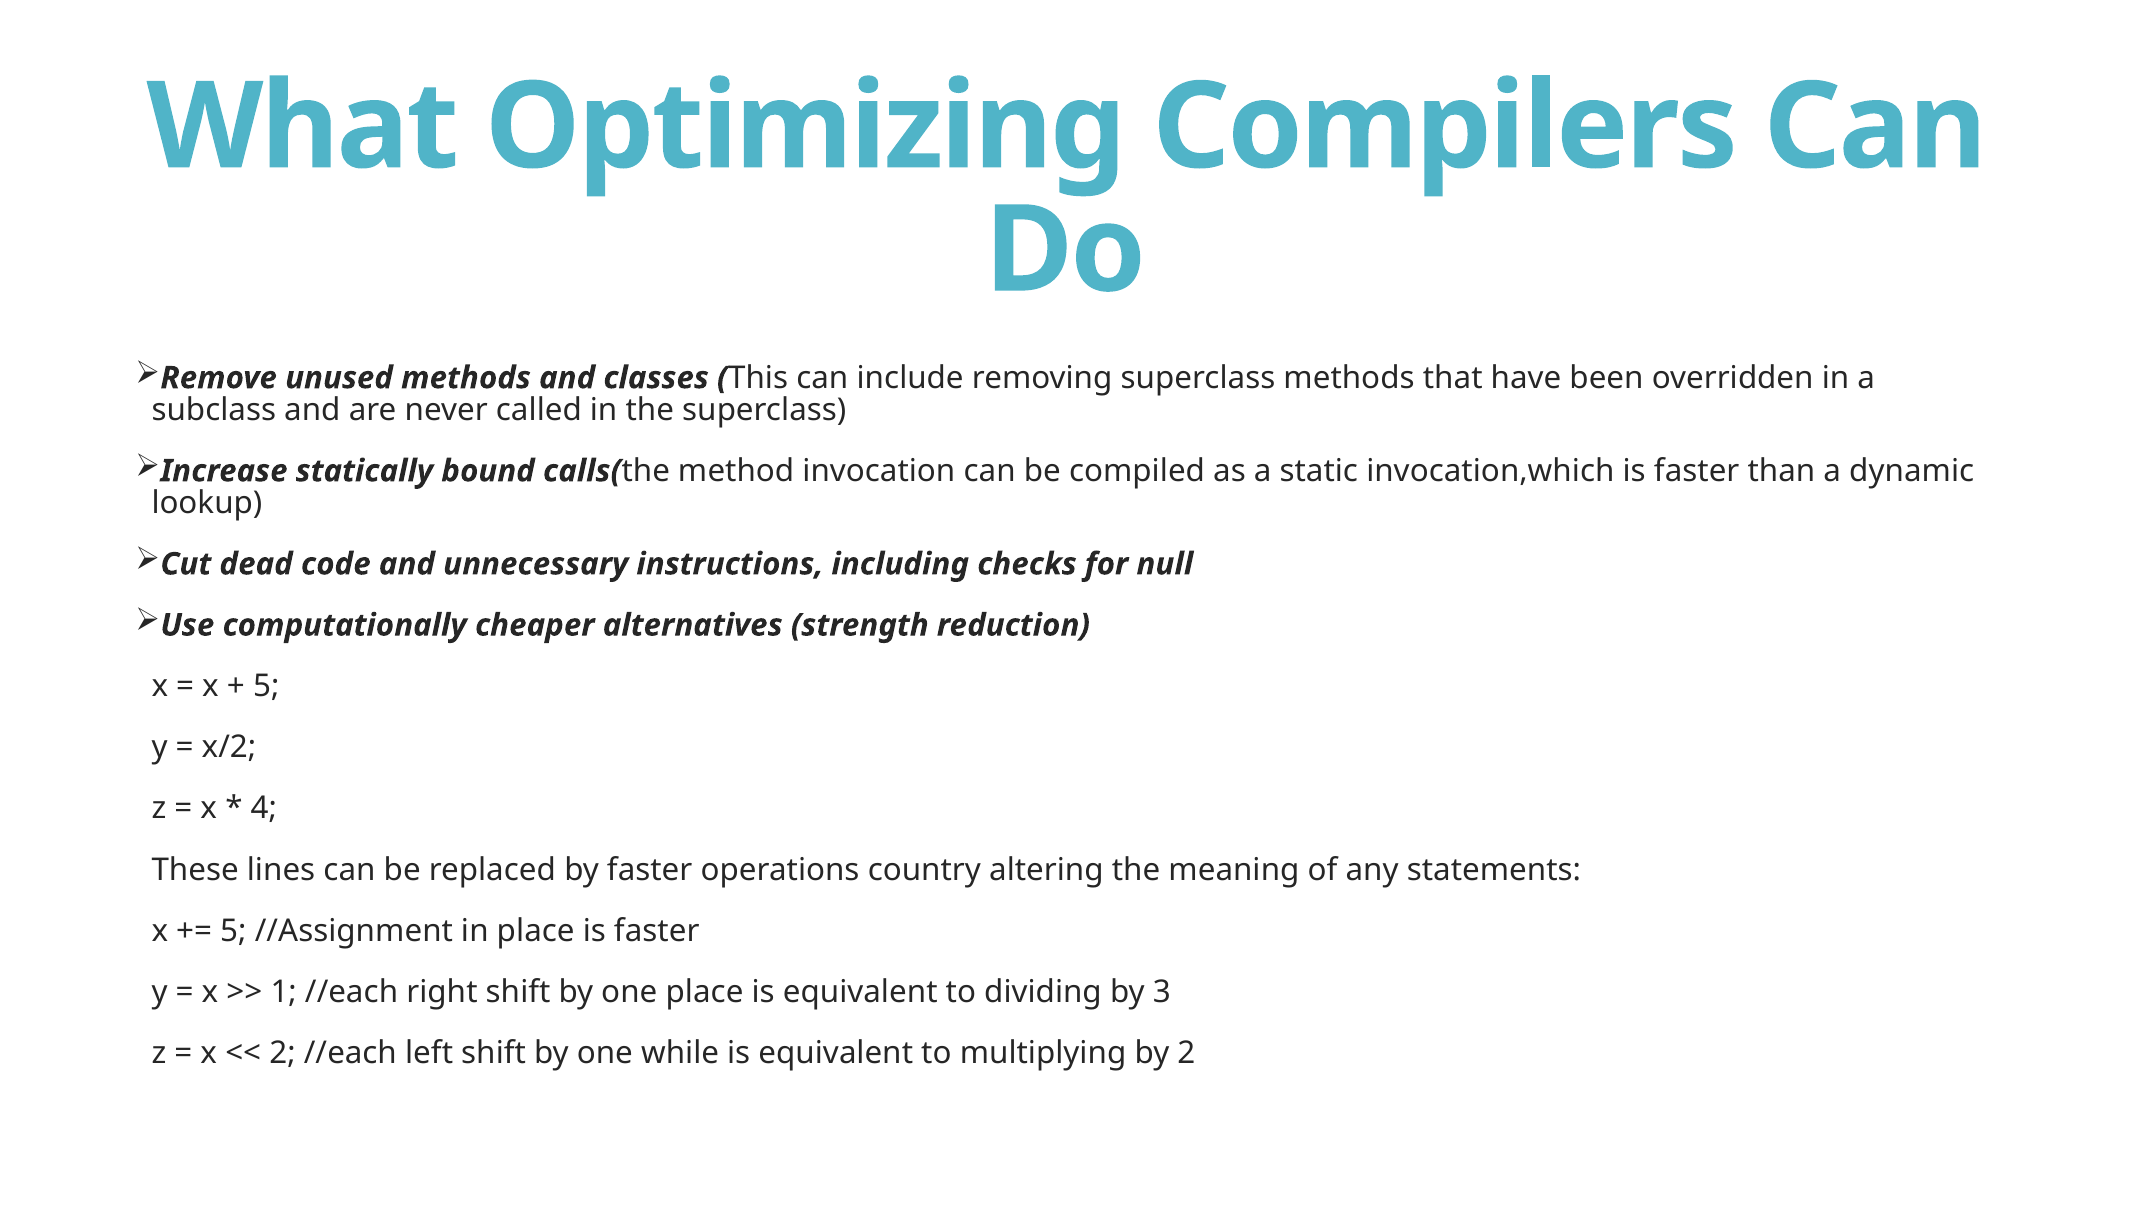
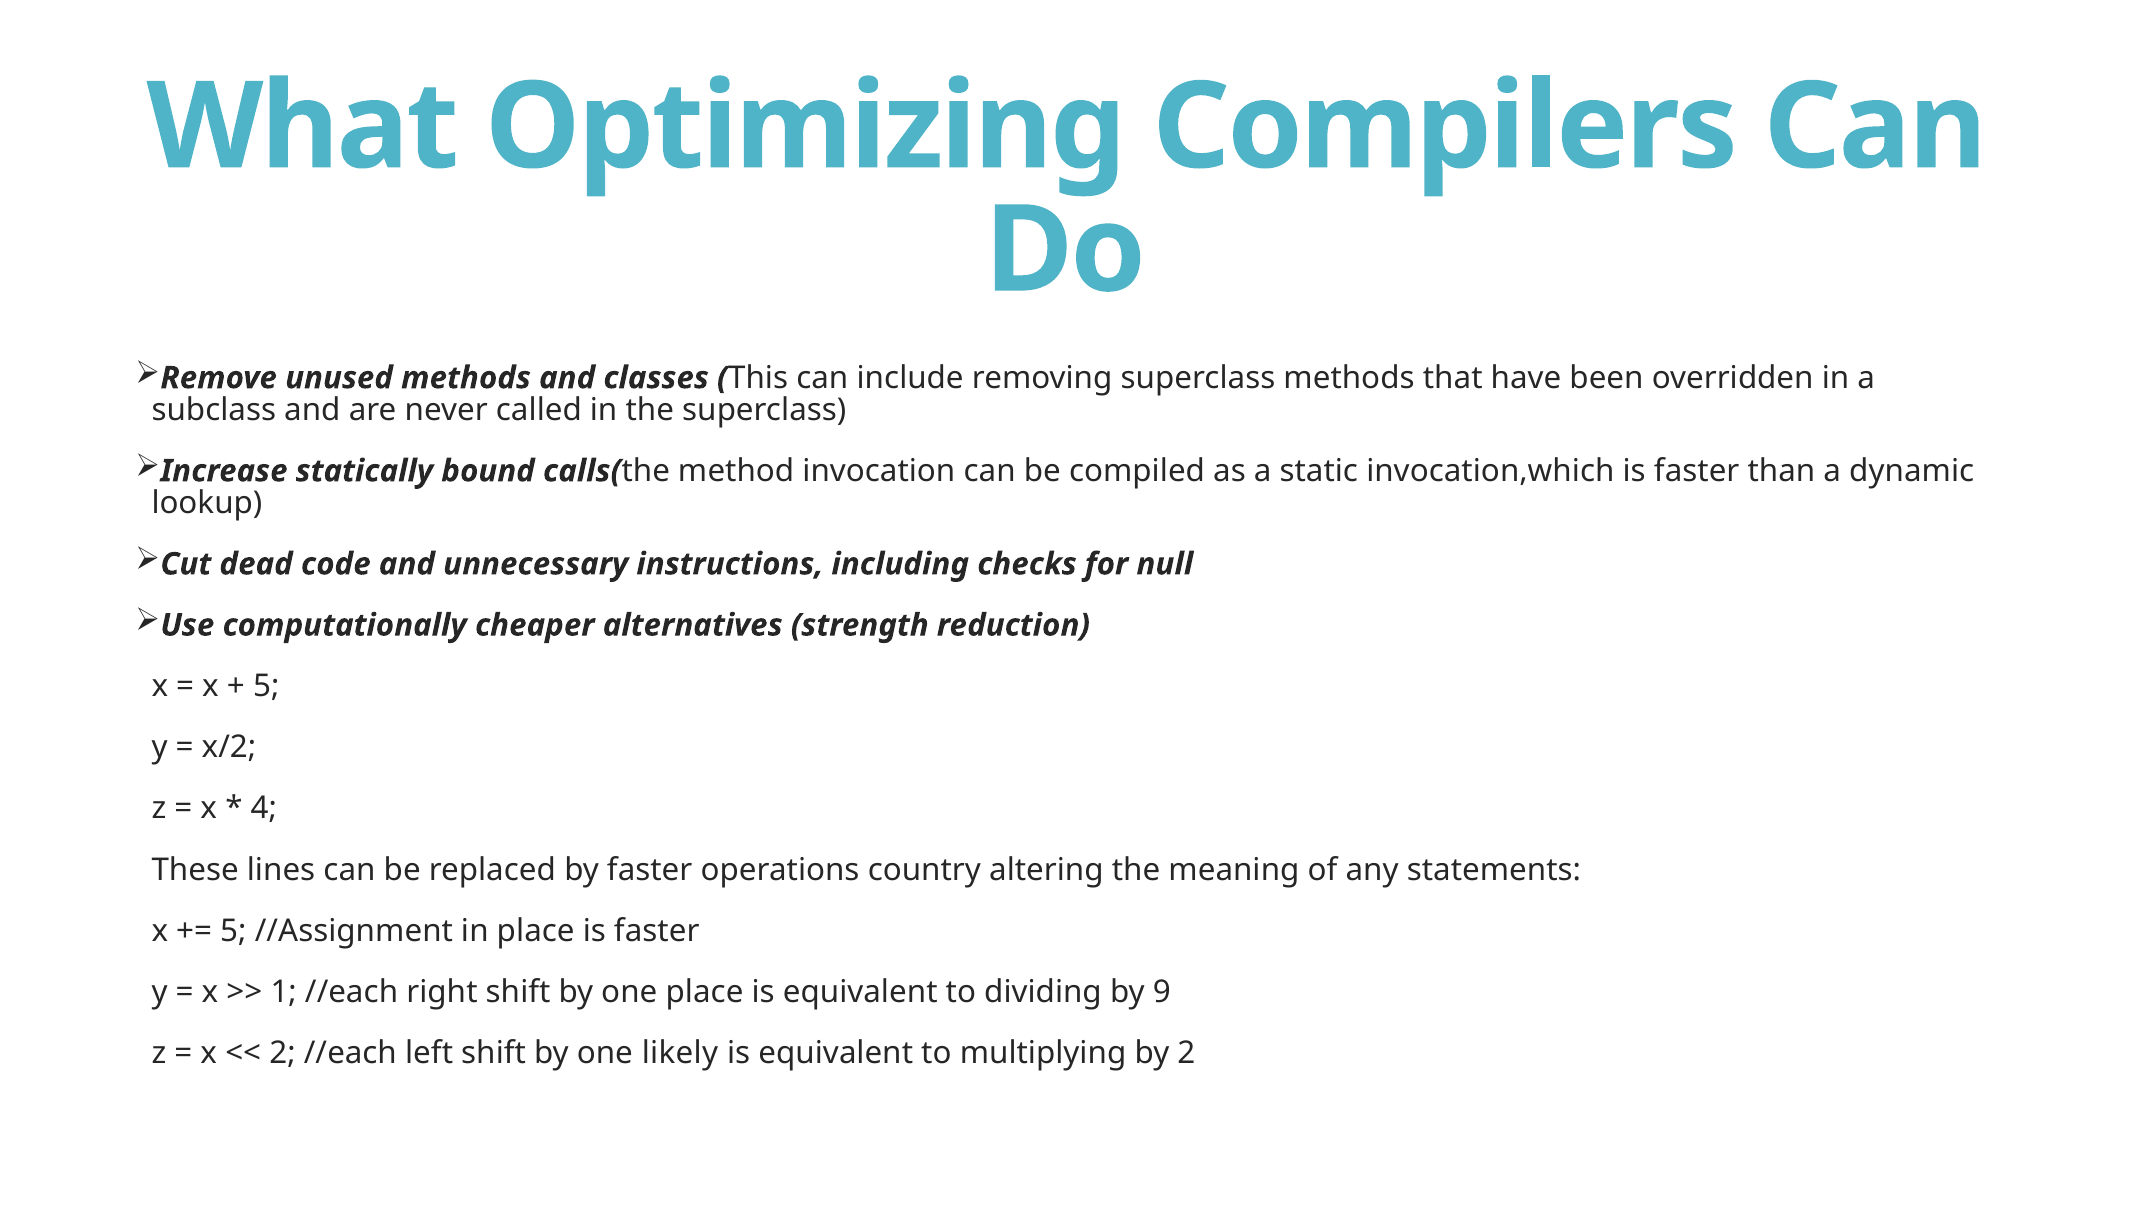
3: 3 -> 9 (1162, 992)
while: while -> likely (680, 1053)
